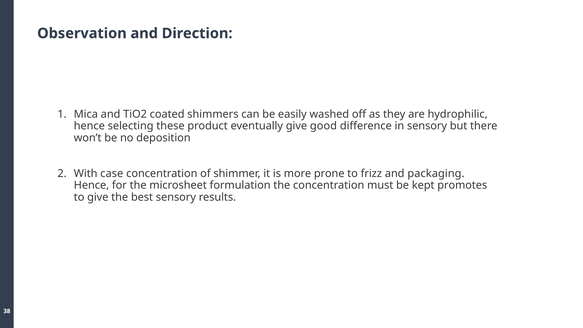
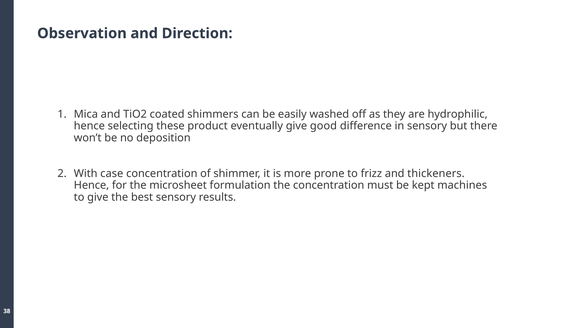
packaging: packaging -> thickeners (436, 174)
promotes: promotes -> machines (462, 185)
